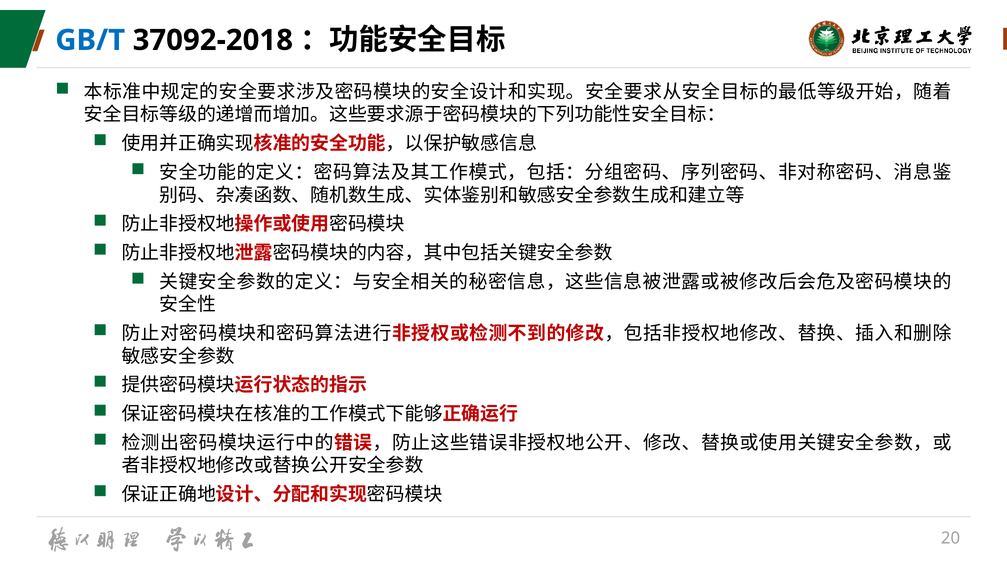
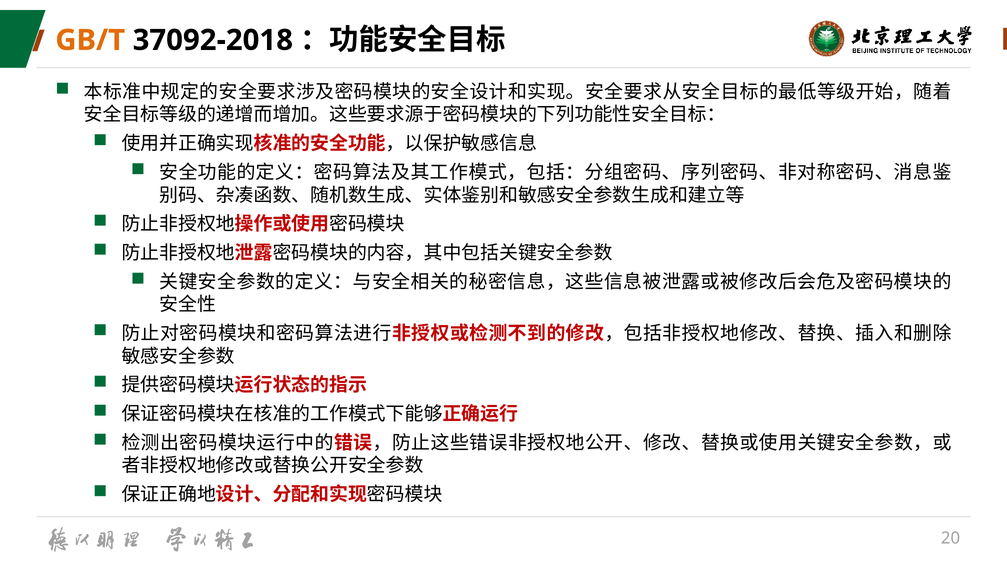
GB/T colour: blue -> orange (90, 40)
